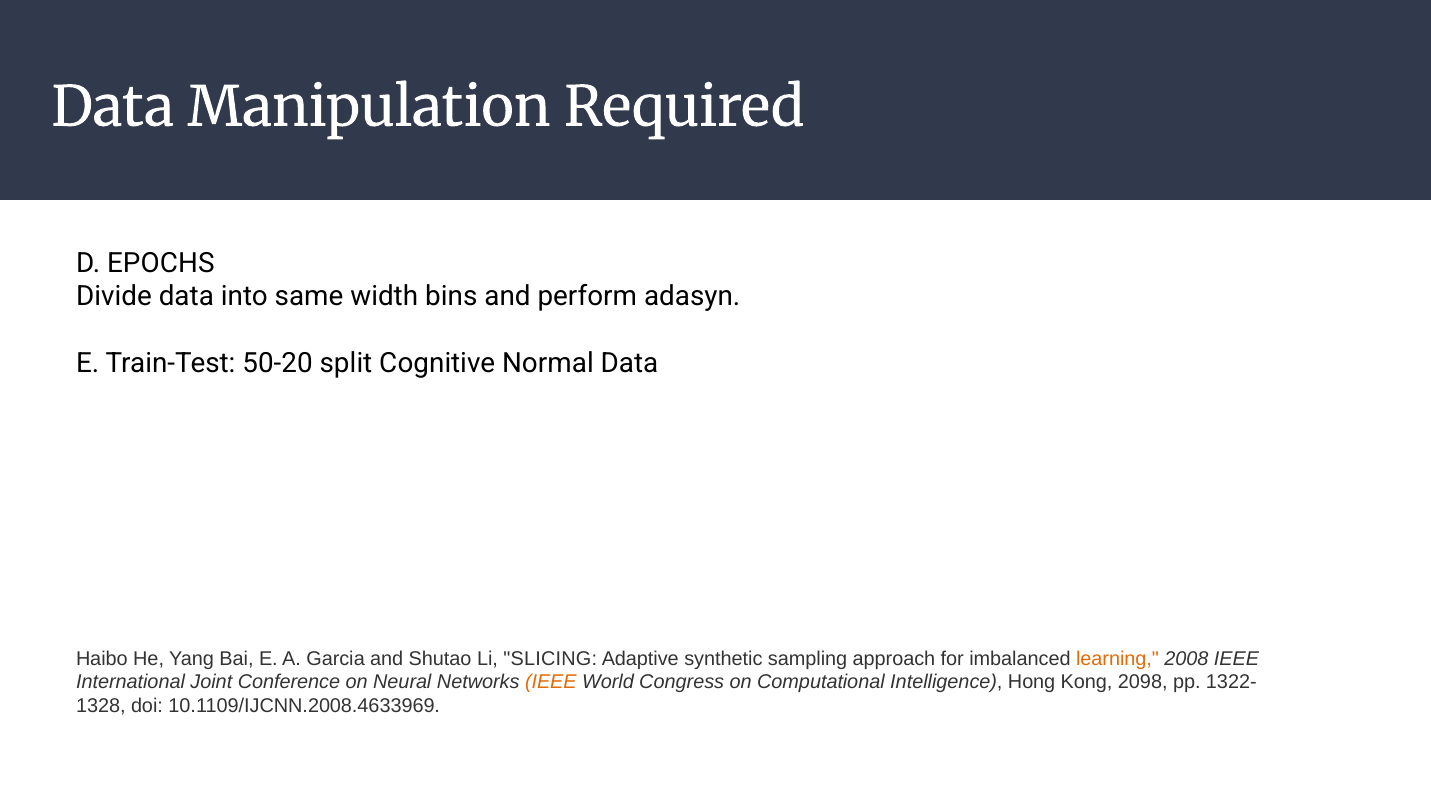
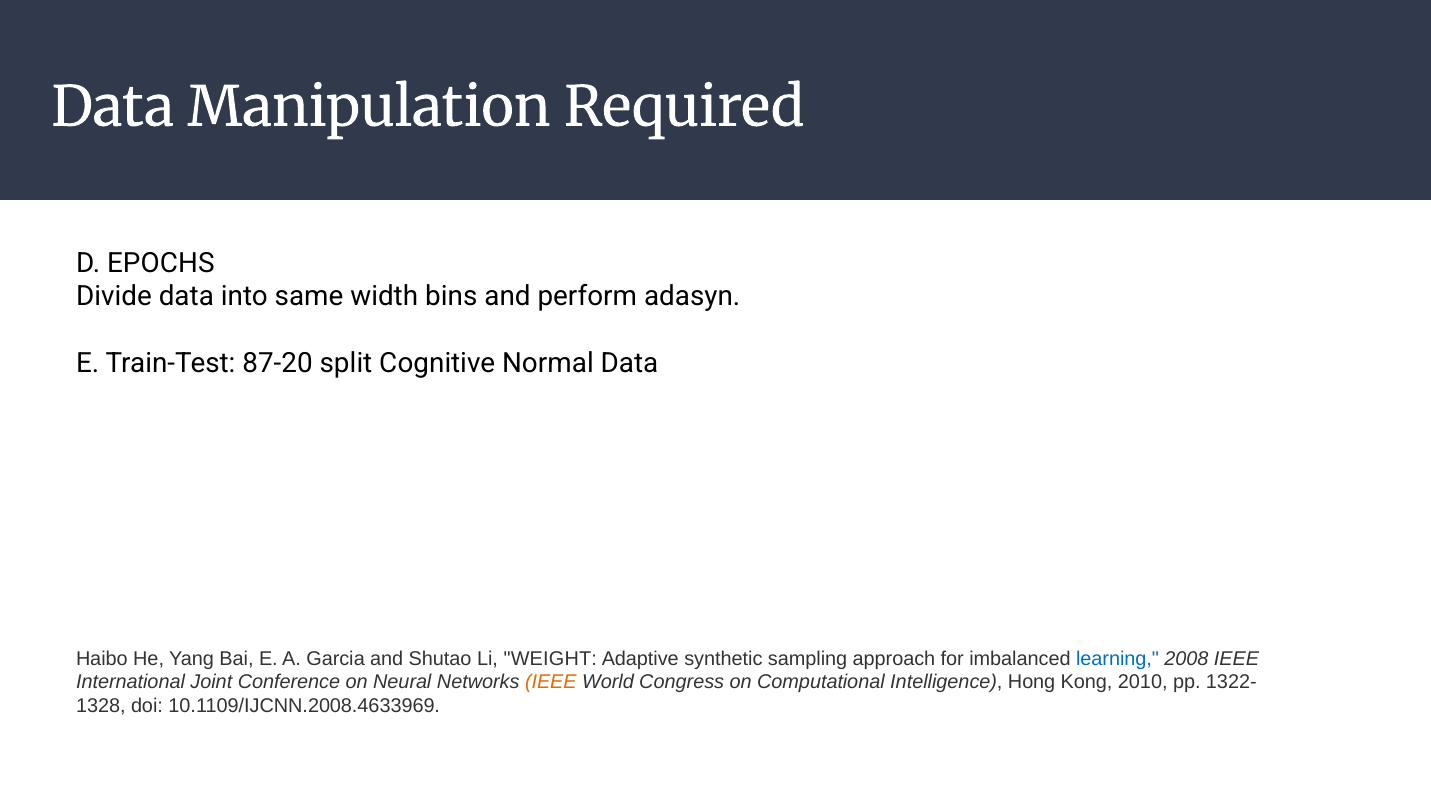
50-20: 50-20 -> 87-20 (278, 363)
SLICING: SLICING -> WEIGHT (550, 658)
learning colour: orange -> blue (1117, 658)
2098: 2098 -> 2010 (1143, 682)
